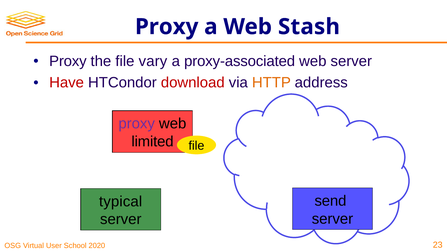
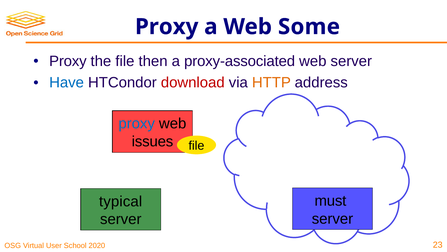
Stash: Stash -> Some (309, 27)
vary: vary -> then (153, 61)
Have colour: red -> blue (67, 82)
proxy colour: purple -> blue (137, 123)
limited: limited -> issues (152, 141)
send: send -> must (330, 200)
